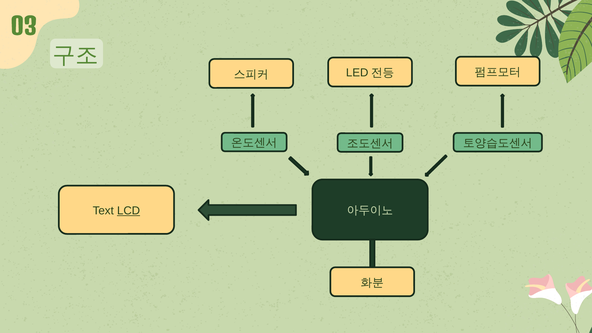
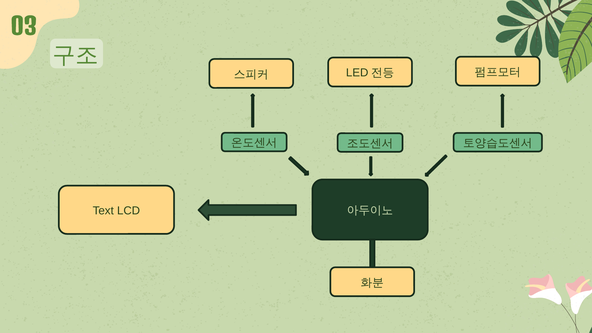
LCD underline: present -> none (129, 211)
